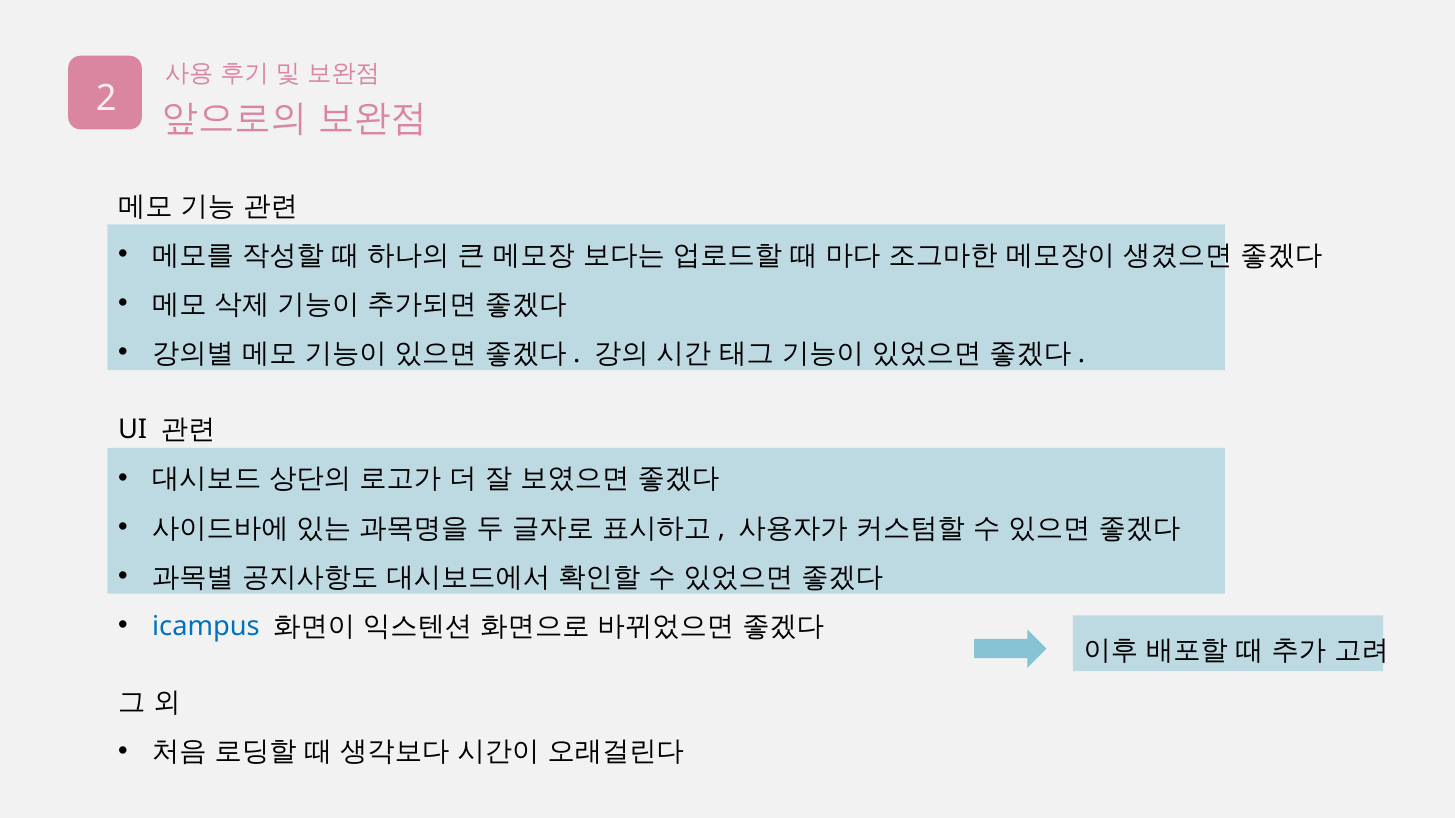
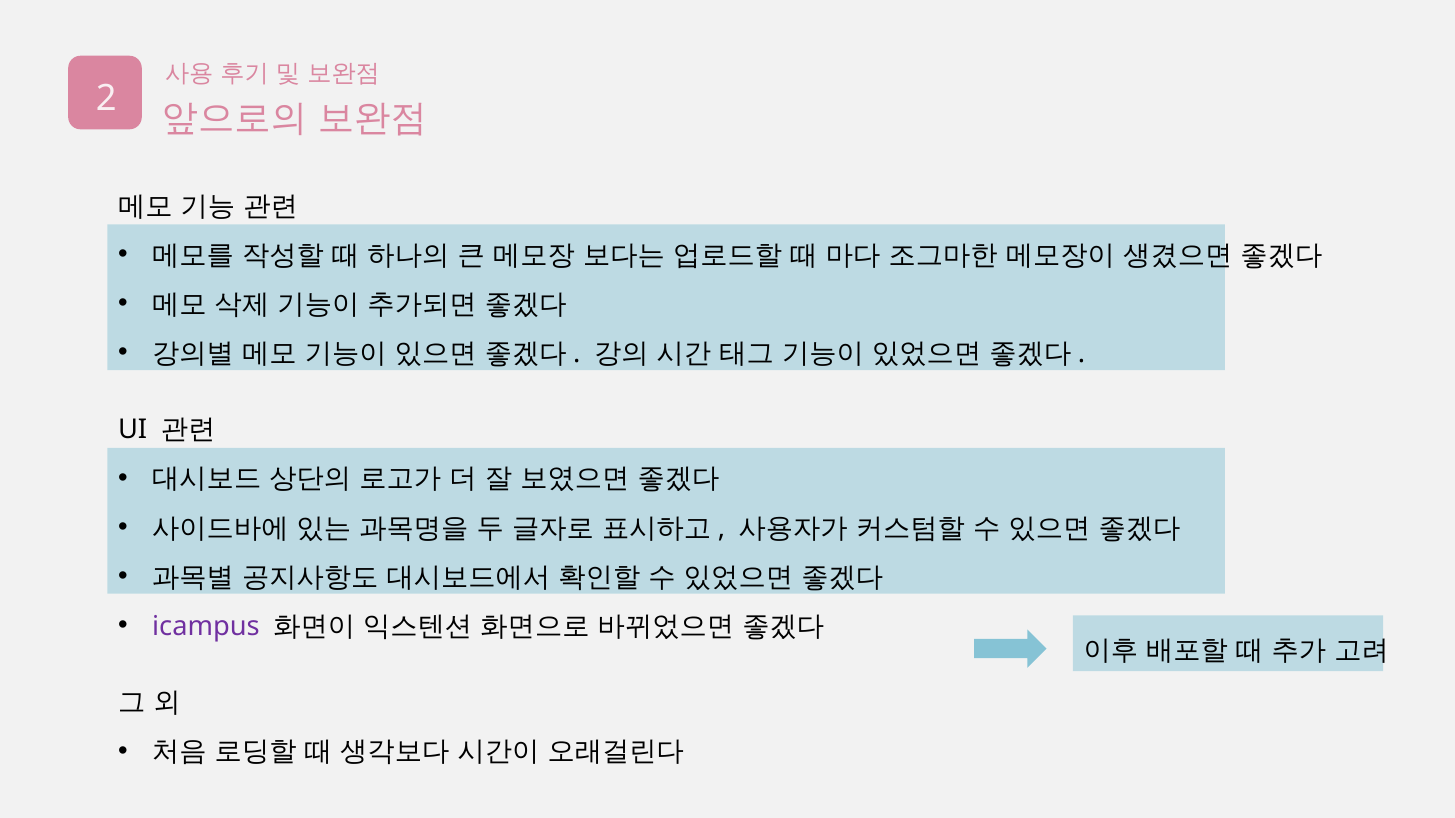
icampus colour: blue -> purple (206, 626)
